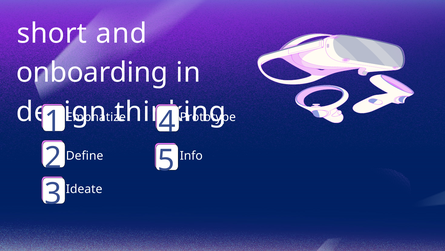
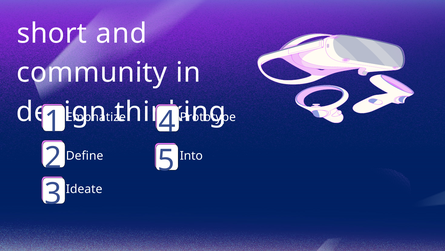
onboarding: onboarding -> community (92, 73)
Info: Info -> Into (191, 156)
